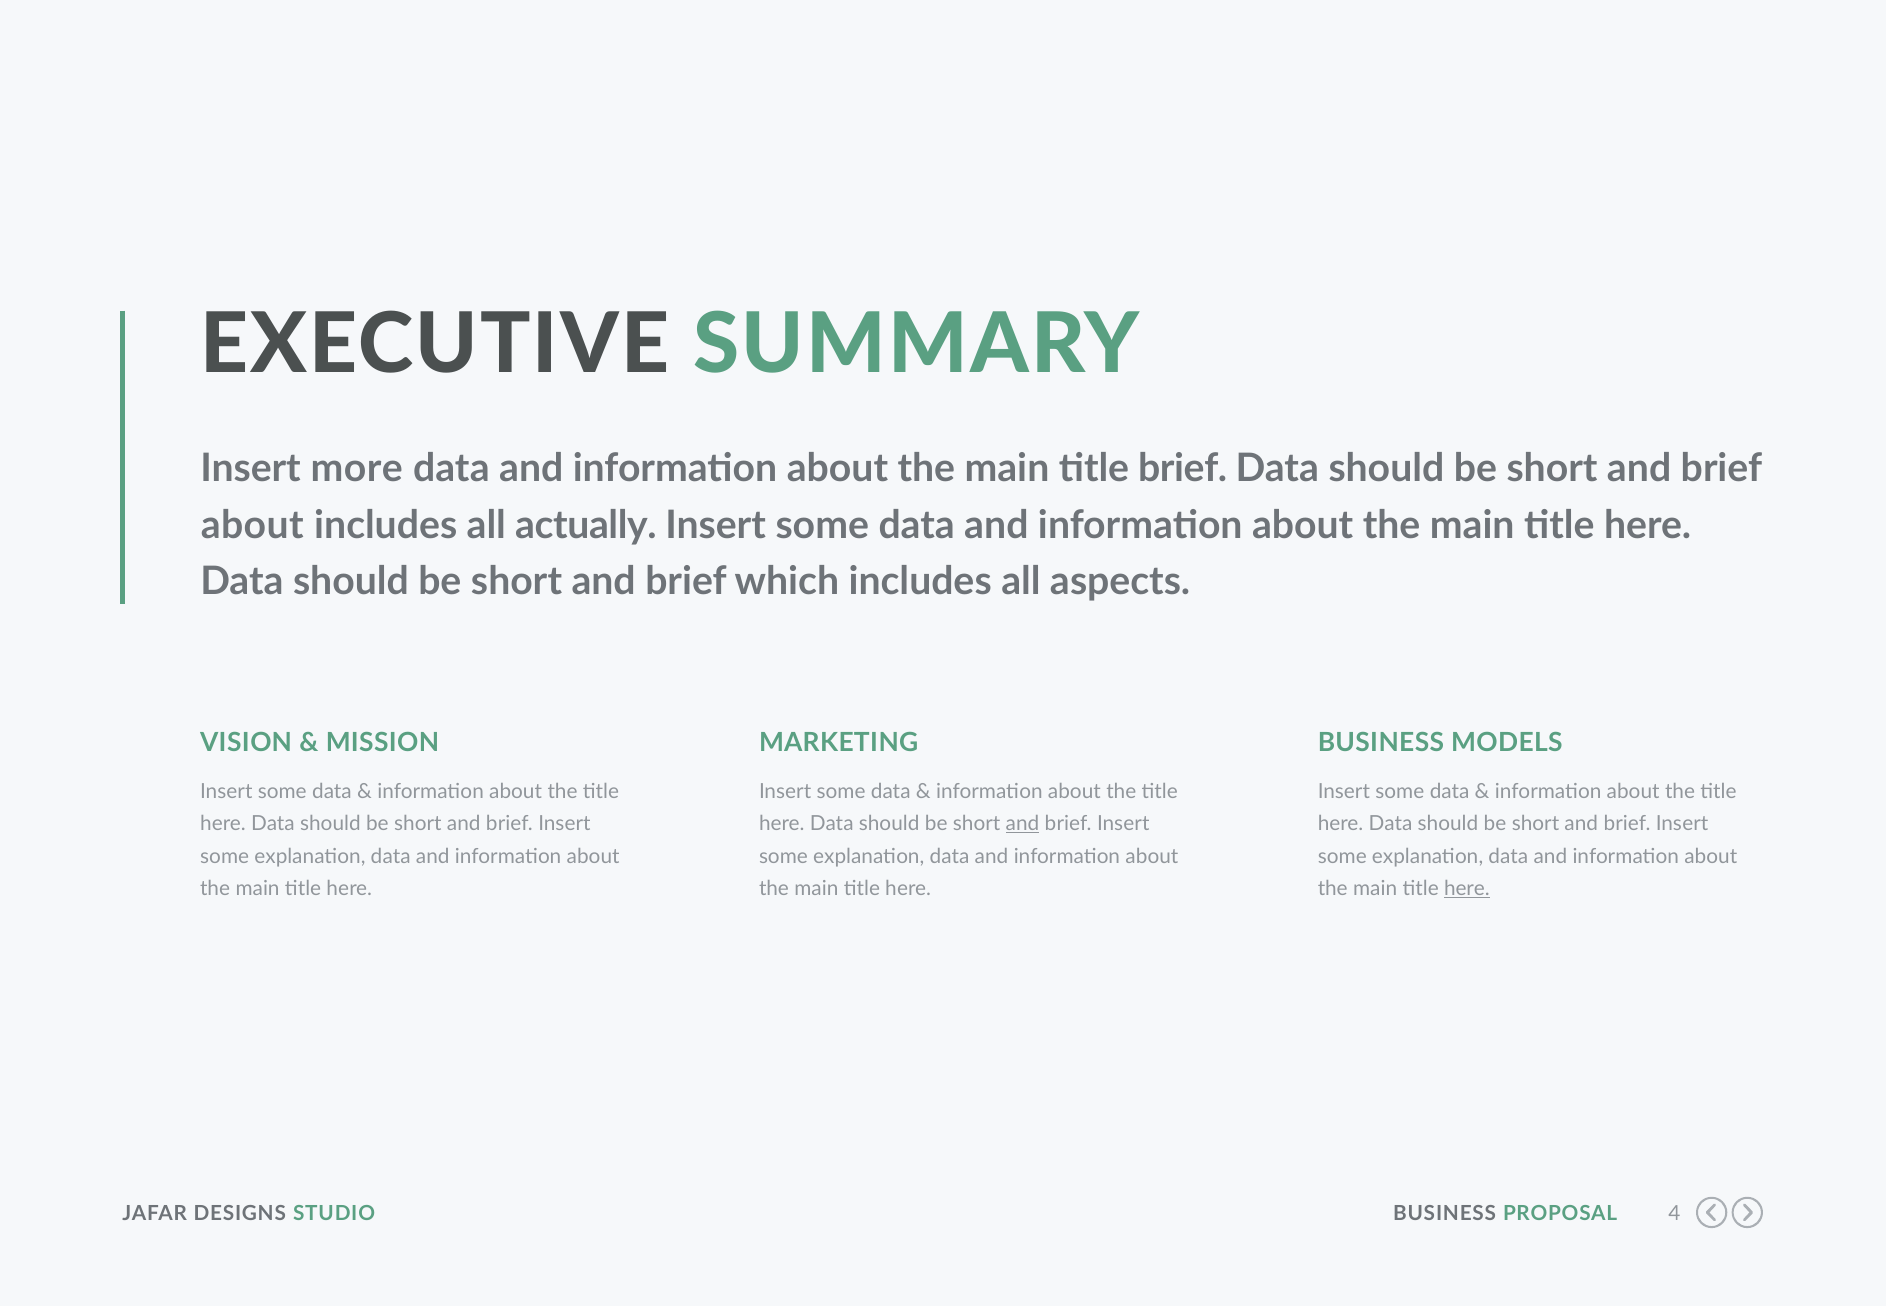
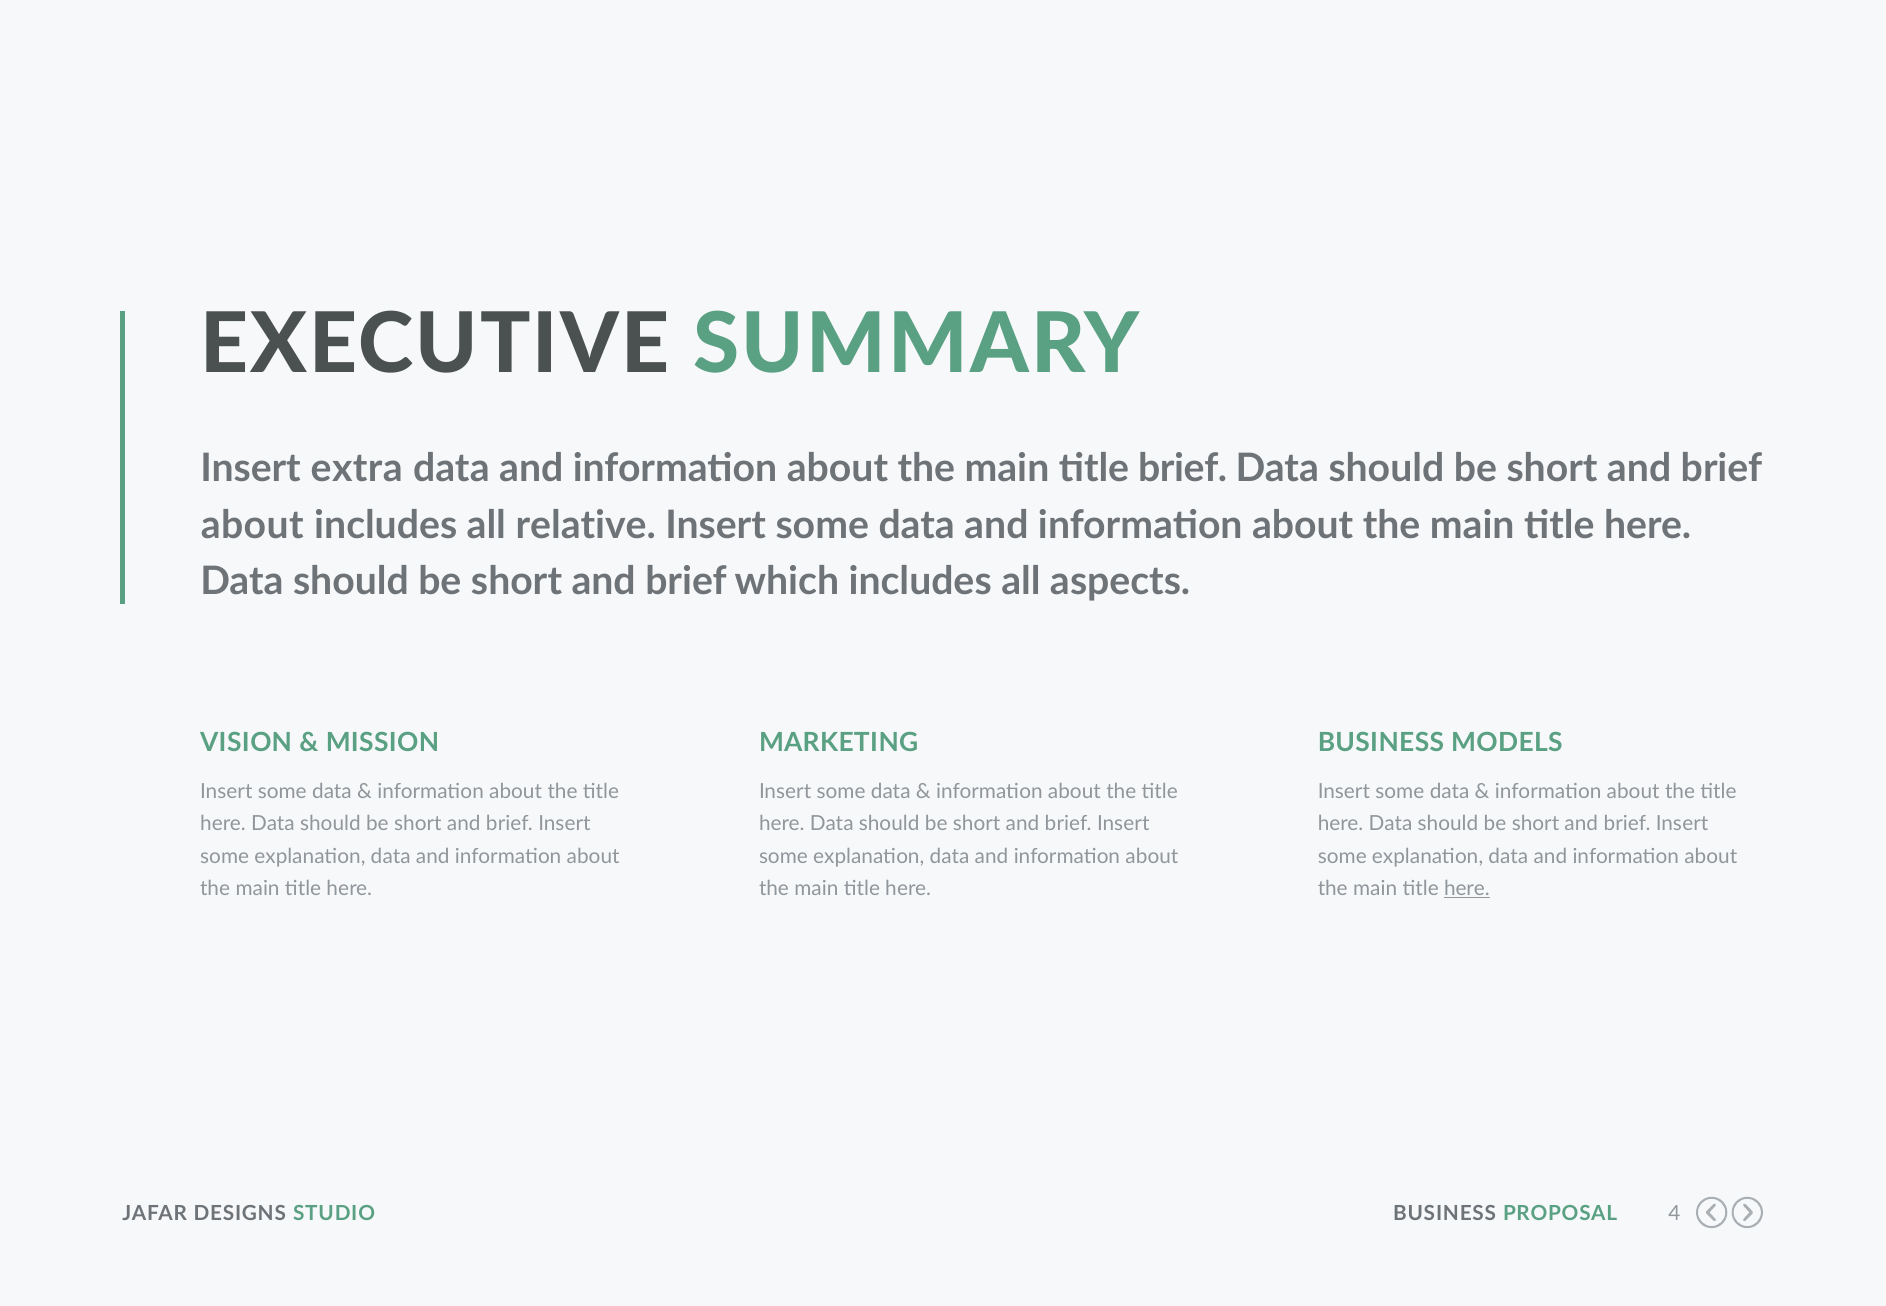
more: more -> extra (357, 469)
actually: actually -> relative (586, 525)
and underline: present -> none (1022, 824)
